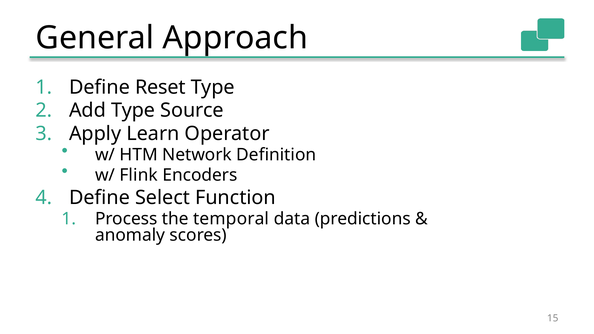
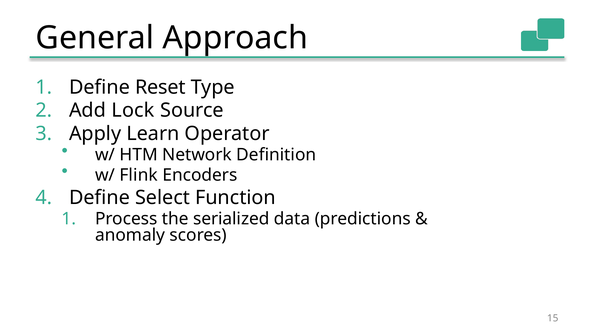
Add Type: Type -> Lock (133, 111)
temporal: temporal -> serialized (231, 219)
